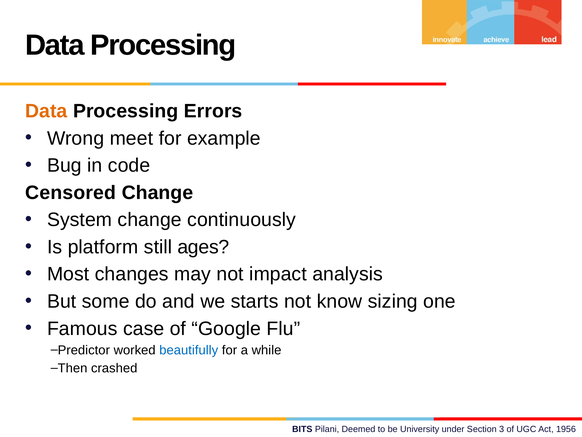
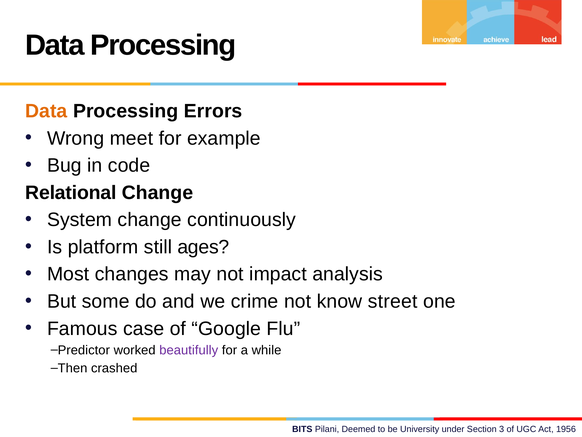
Censored: Censored -> Relational (71, 192)
starts: starts -> crime (255, 301)
sizing: sizing -> street (393, 301)
beautifully colour: blue -> purple (189, 350)
